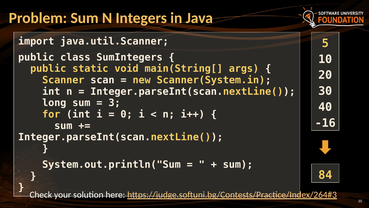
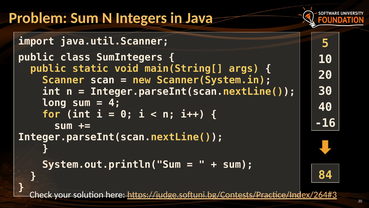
3: 3 -> 4 (114, 103)
